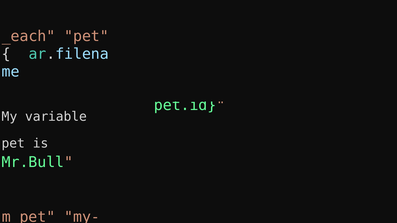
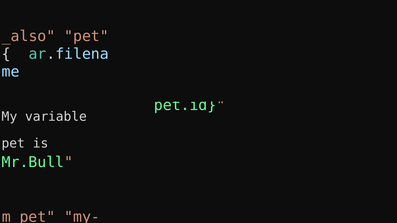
_each: _each -> _also (29, 36)
